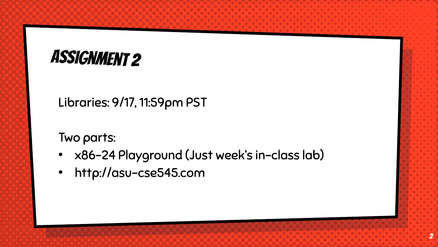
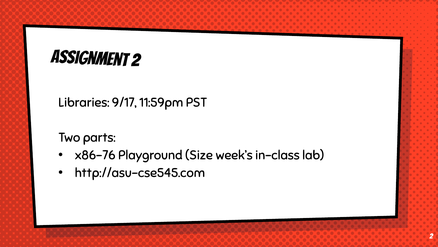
x86-24: x86-24 -> x86-76 (95, 155)
Just: Just -> Size (199, 155)
